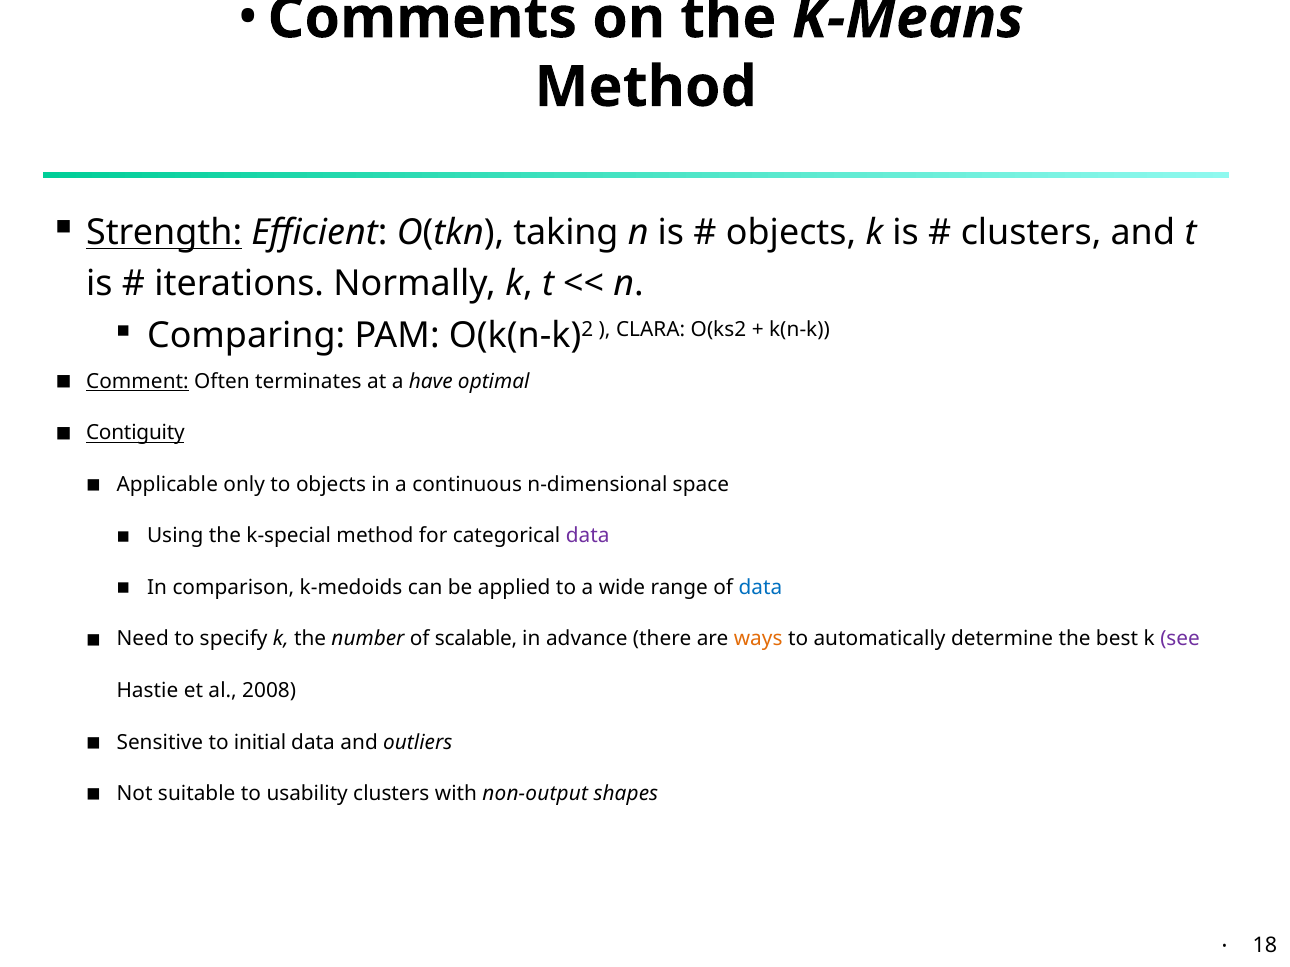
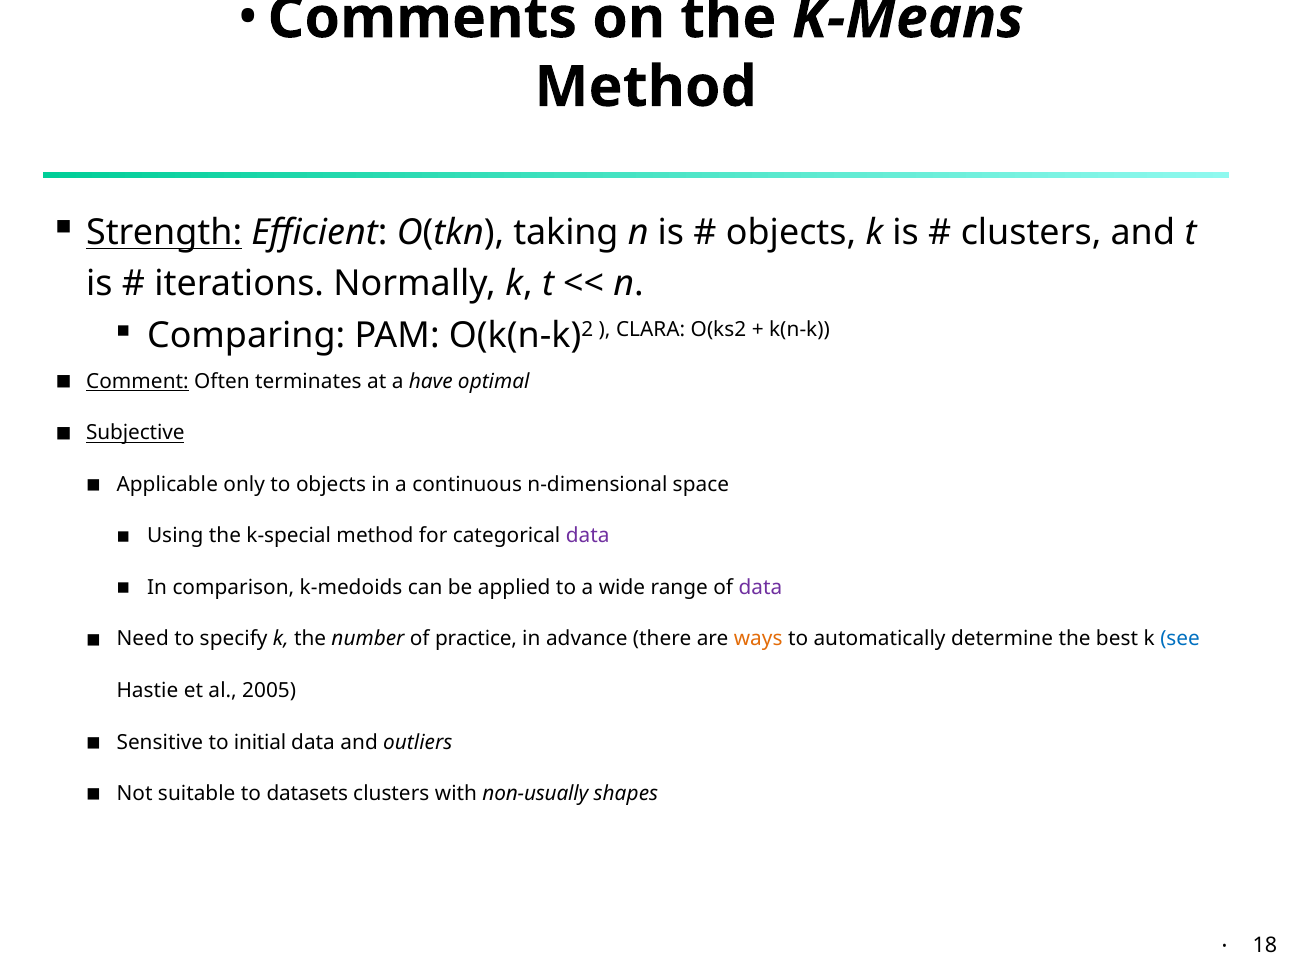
Contiguity: Contiguity -> Subjective (135, 433)
data colour: blue -> purple (760, 588)
scalable: scalable -> practice (476, 639)
see colour: purple -> blue (1180, 639)
2008: 2008 -> 2005 (269, 691)
usability: usability -> datasets (307, 794)
non-output: non-output -> non-usually (535, 794)
